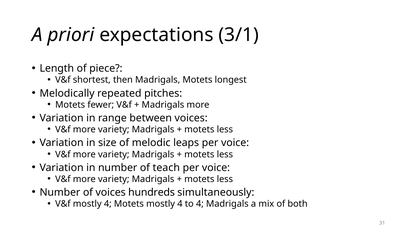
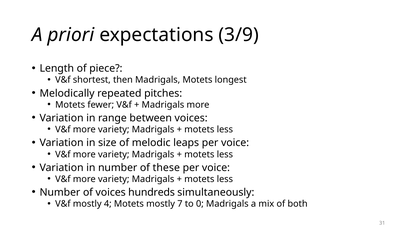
3/1: 3/1 -> 3/9 (239, 35)
teach: teach -> these (166, 168)
Motets mostly 4: 4 -> 7 (180, 204)
to 4: 4 -> 0 (200, 204)
